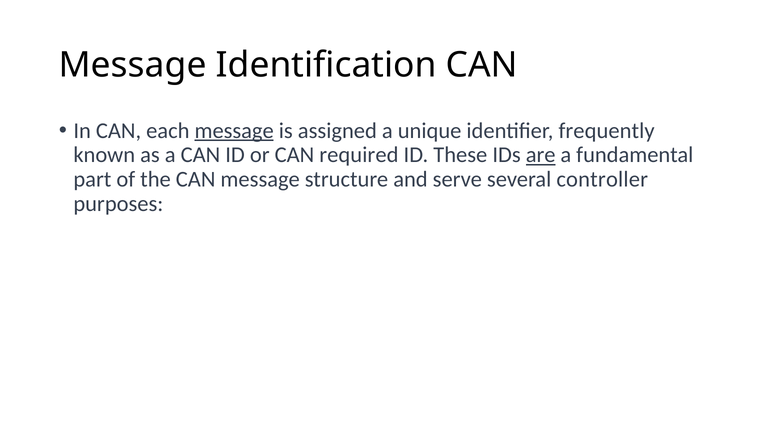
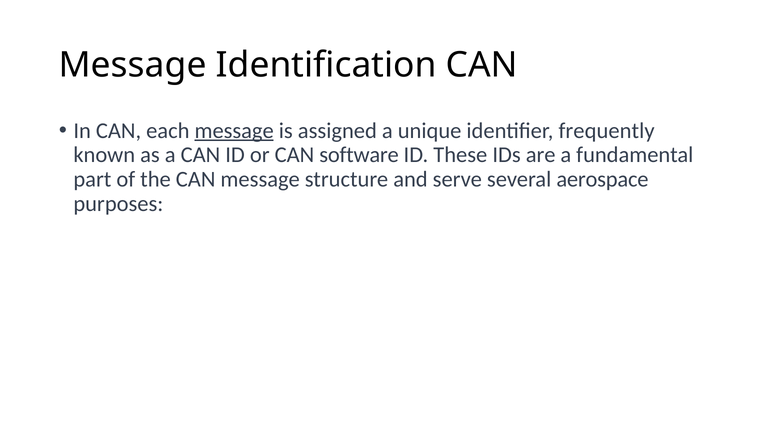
required: required -> software (359, 155)
are underline: present -> none (541, 155)
controller: controller -> aerospace (602, 179)
